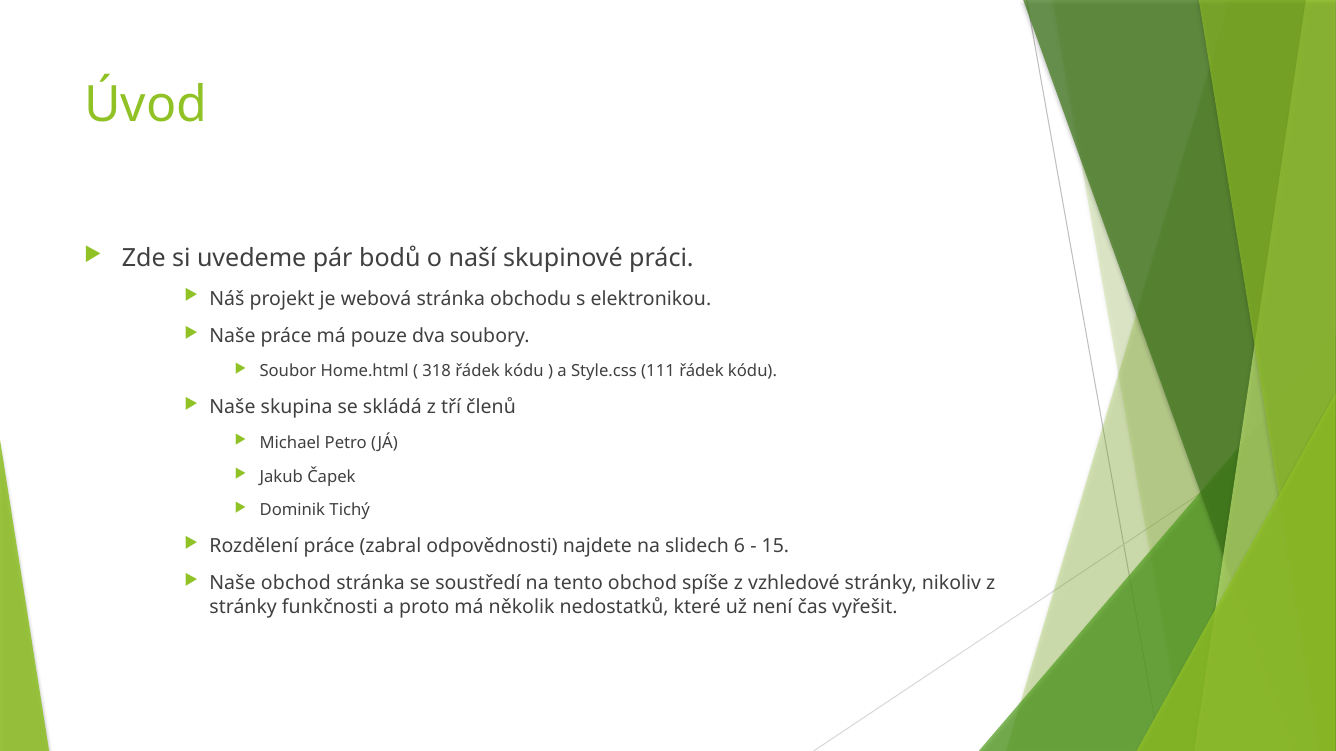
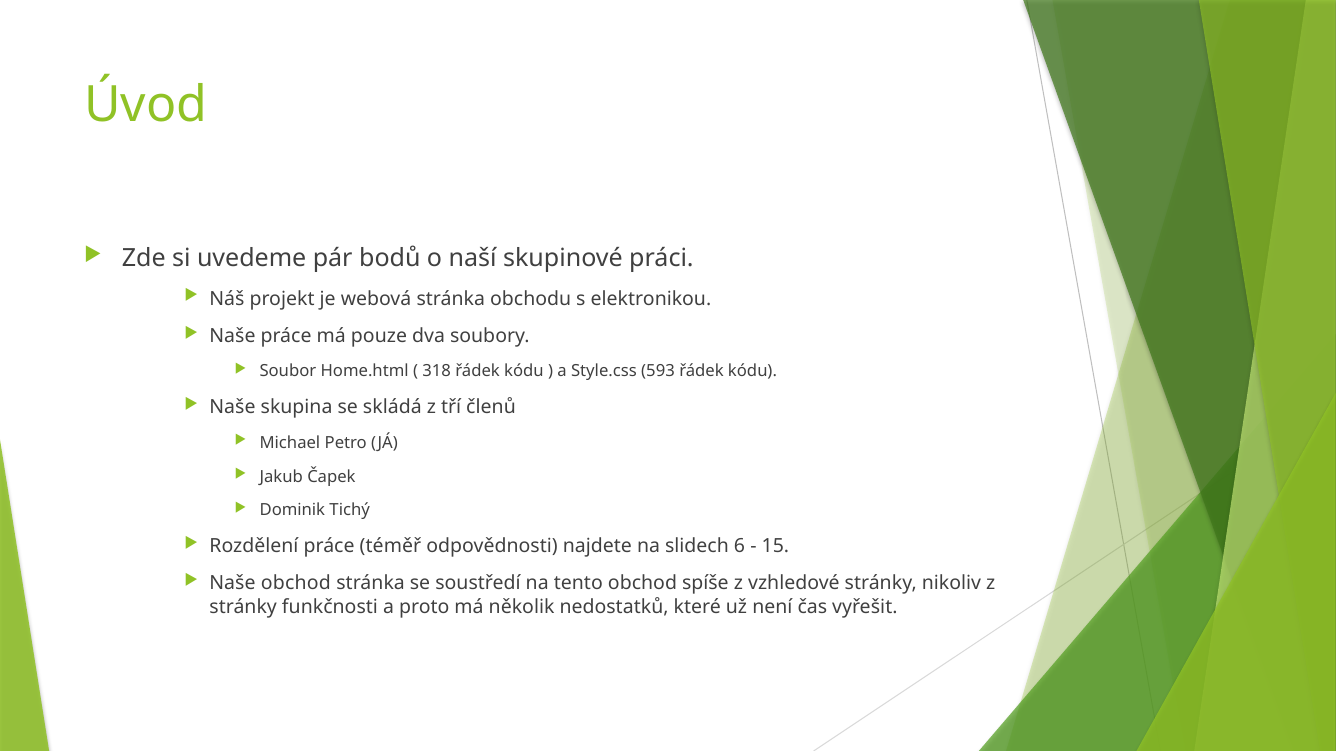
111: 111 -> 593 (658, 372)
zabral: zabral -> téměř (390, 547)
